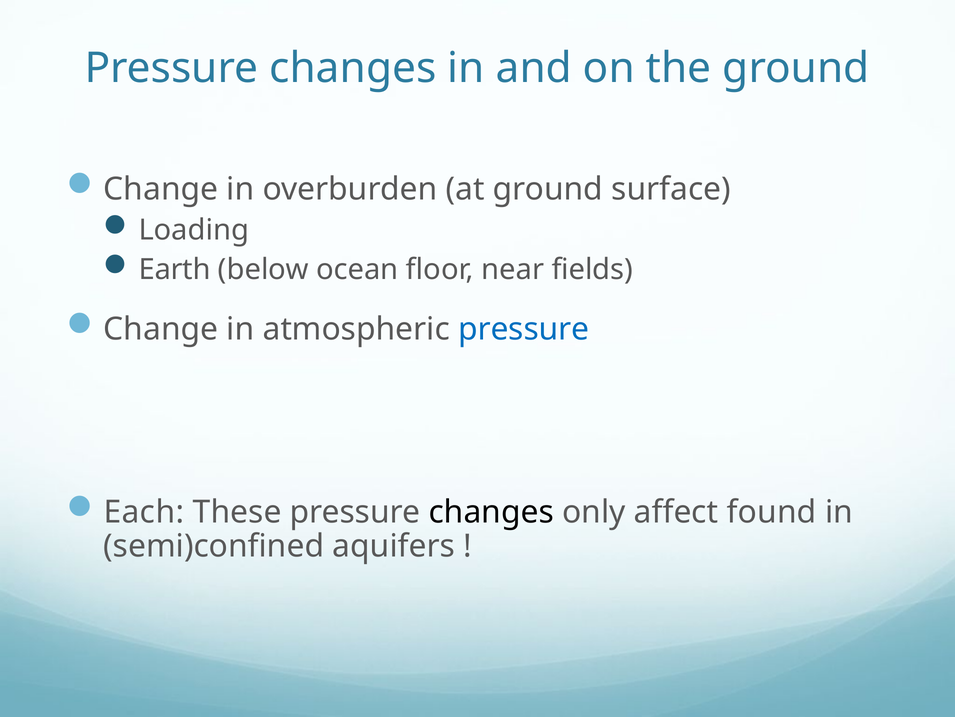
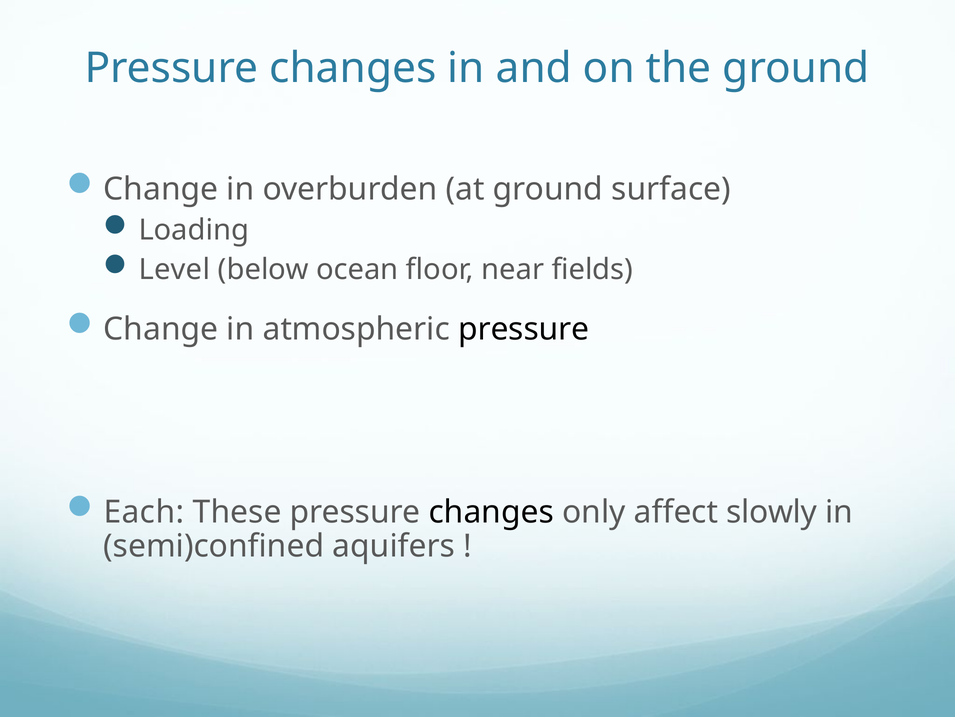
Earth: Earth -> Level (174, 269)
pressure colour: blue -> black (524, 329)
found: found -> slowly (772, 512)
